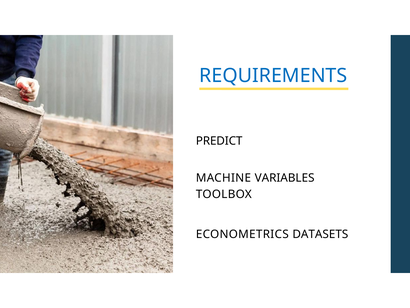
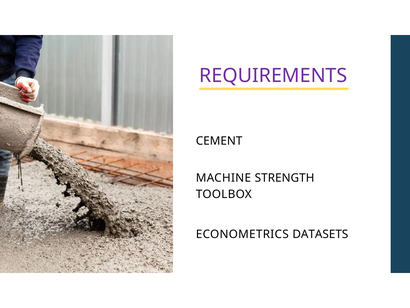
REQUIREMENTS colour: blue -> purple (273, 76)
PREDICT: PREDICT -> CEMENT (219, 141)
VARIABLES: VARIABLES -> STRENGTH (285, 178)
